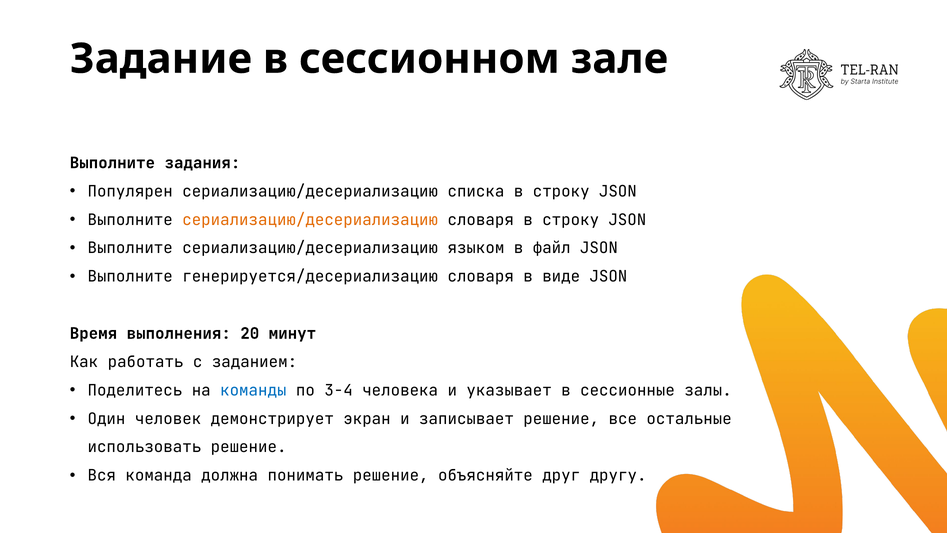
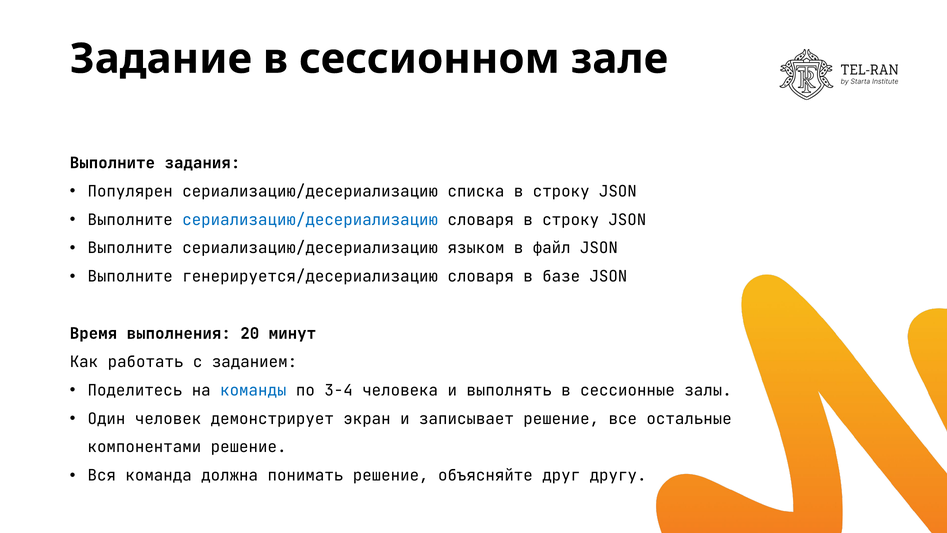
сериализацию/десериализацию colour: orange -> blue (310, 220)
виде: виде -> базе (561, 277)
указывает: указывает -> выполнять (509, 390)
использовать: использовать -> компонентами (144, 447)
